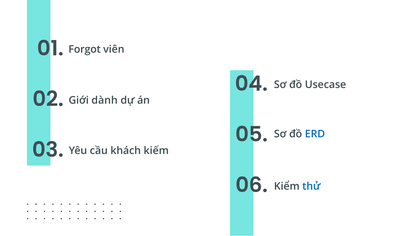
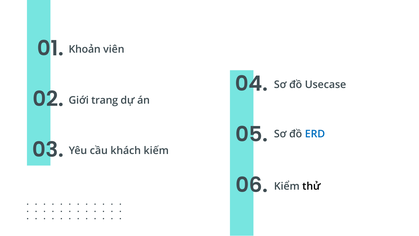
Forgot: Forgot -> Khoản (85, 49)
dành: dành -> trang (105, 100)
thử colour: blue -> black (311, 186)
